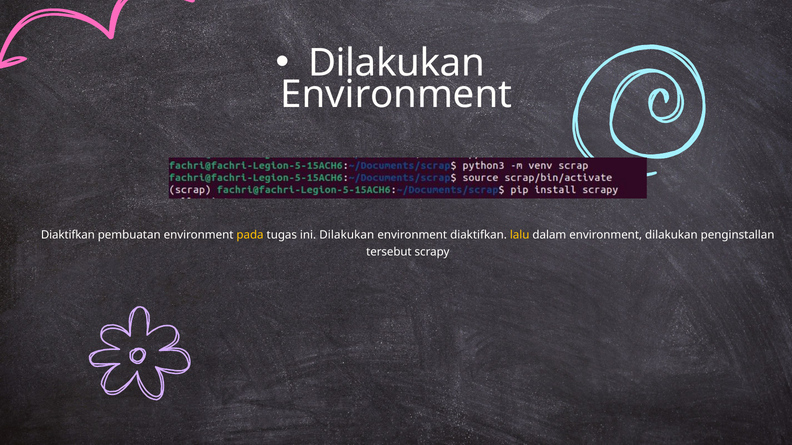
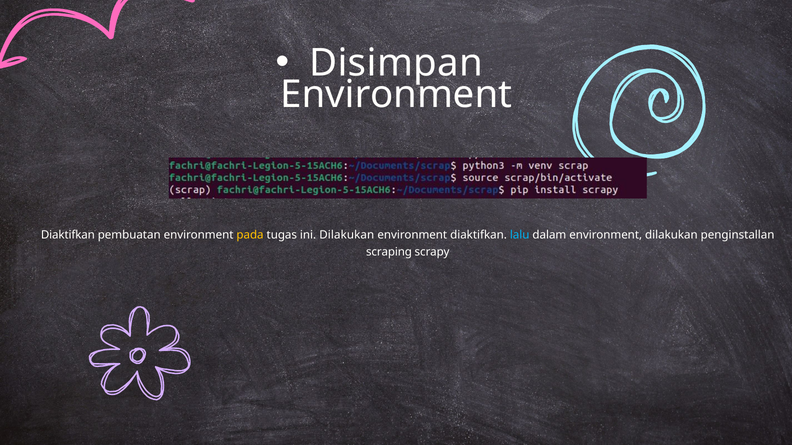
Dilakukan: Dilakukan -> Disimpan (396, 63)
lalu colour: yellow -> light blue (520, 235)
tersebut: tersebut -> scraping (389, 252)
